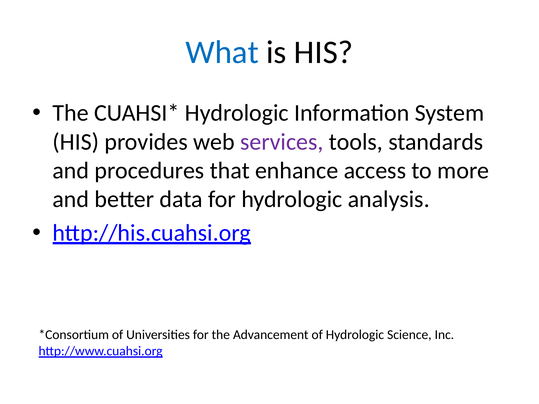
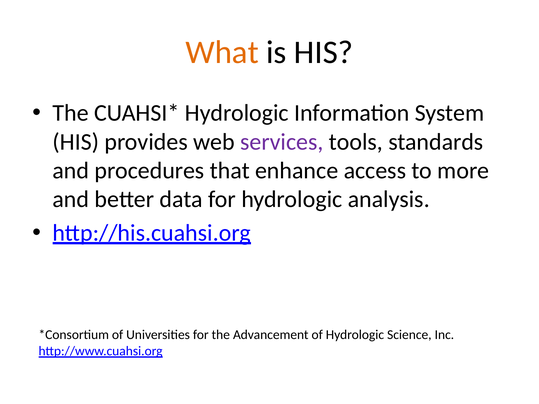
What colour: blue -> orange (222, 52)
